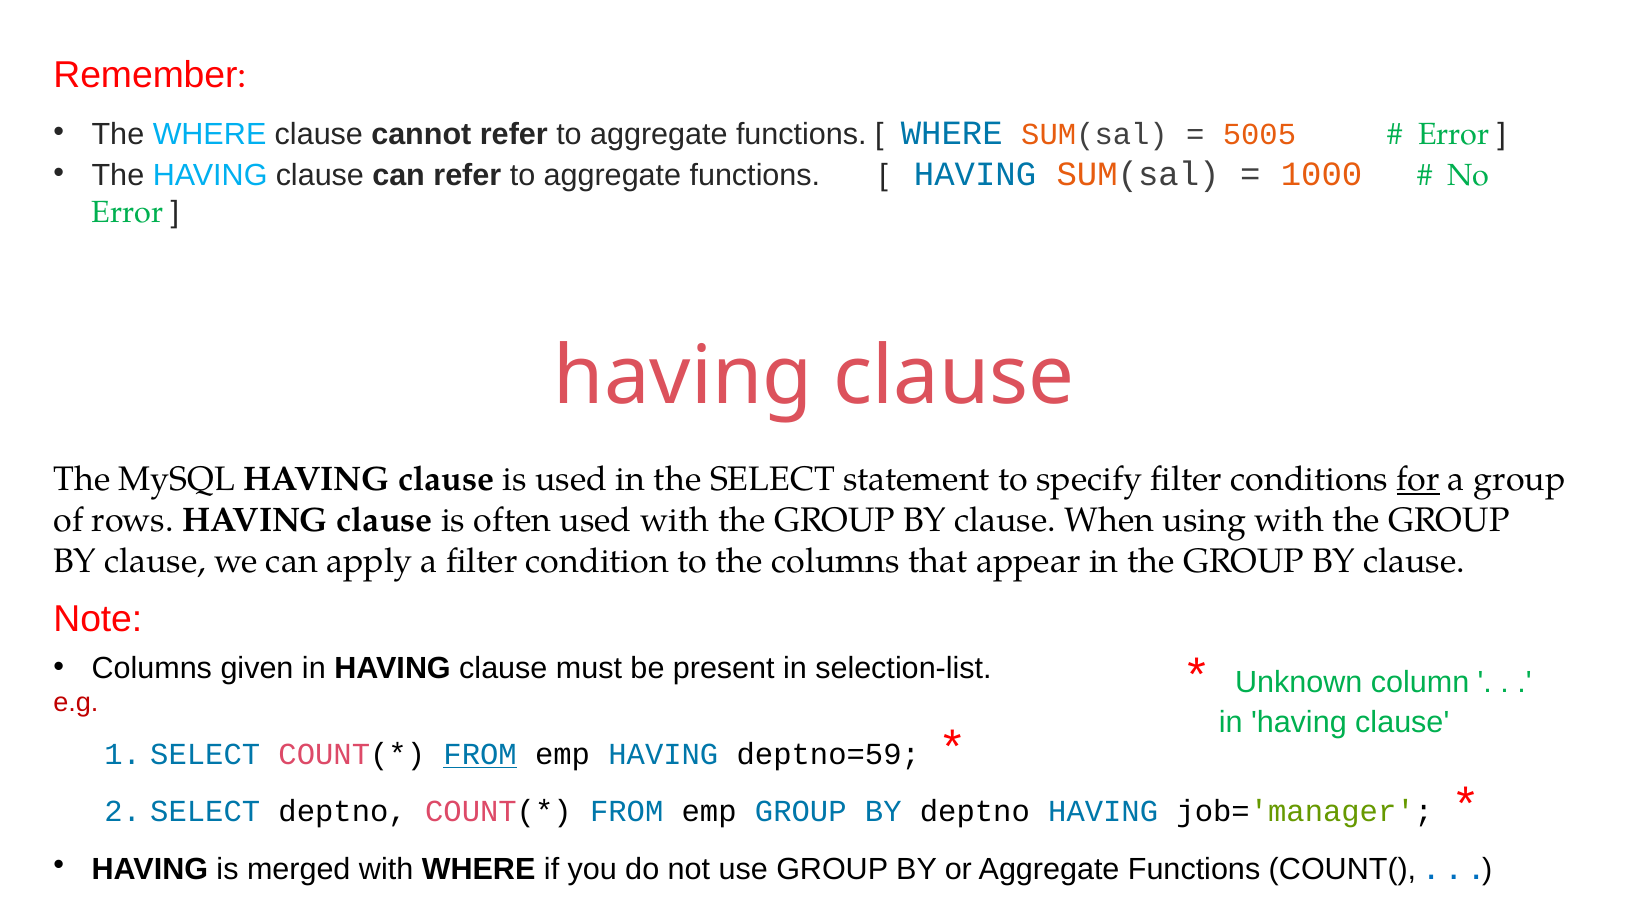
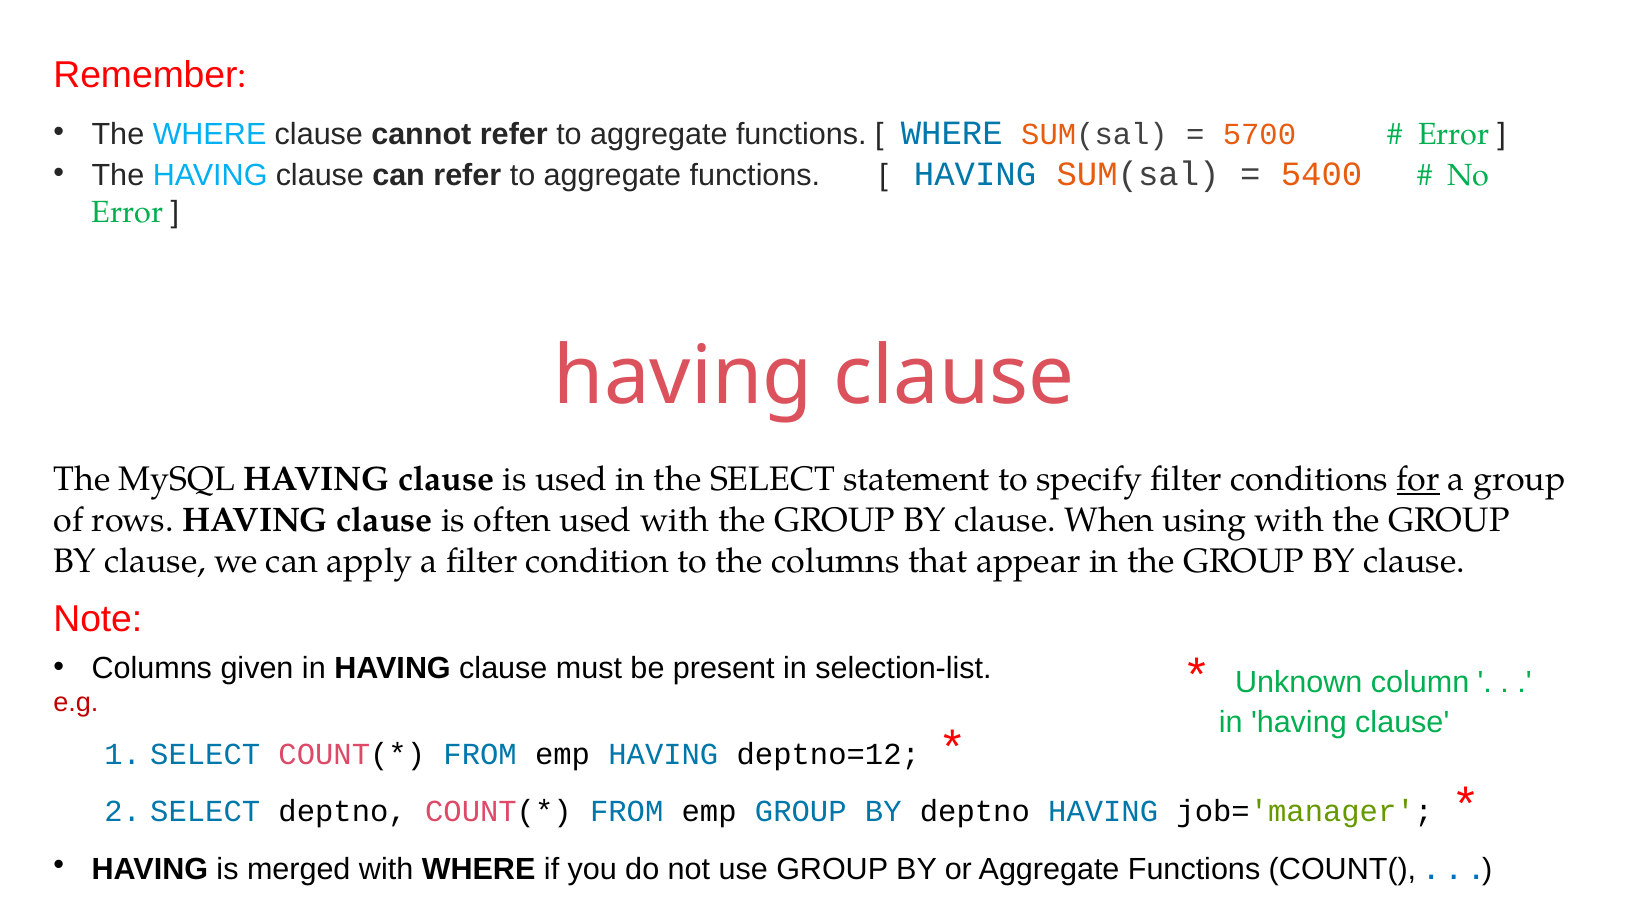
5005: 5005 -> 5700 (1259, 135)
1000: 1000 -> 5400 (1322, 174)
FROM underline: present -> none (480, 754)
deptno=59: deptno=59 -> deptno=12 (828, 754)
